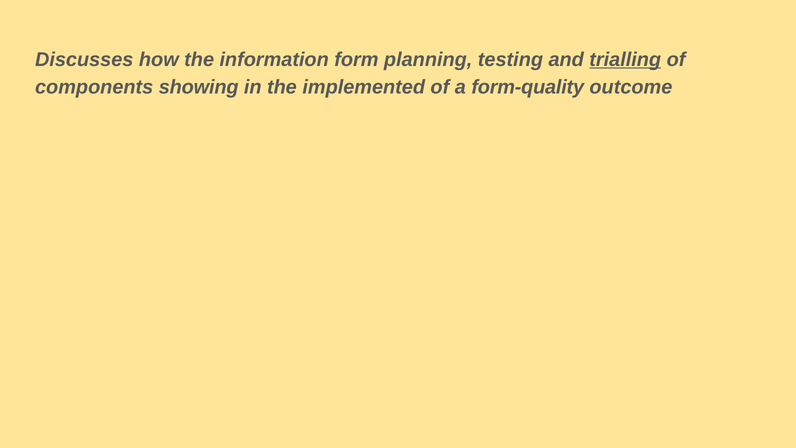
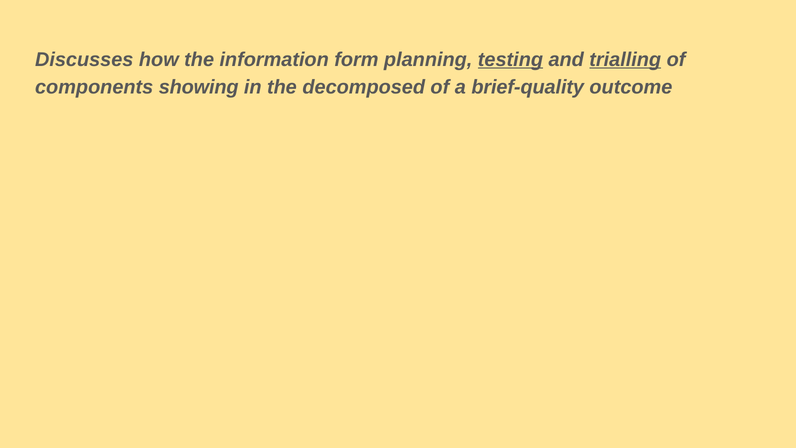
testing underline: none -> present (510, 59)
implemented: implemented -> decomposed (364, 87)
form-quality: form-quality -> brief-quality (528, 87)
